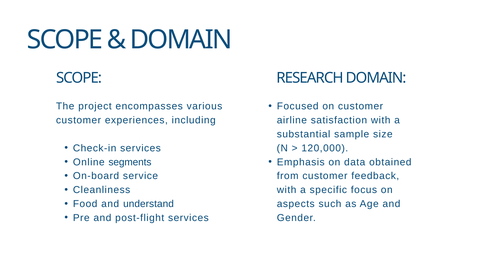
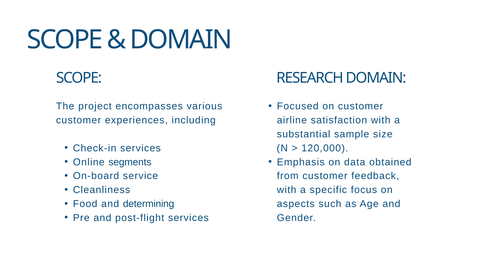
understand: understand -> determining (149, 204)
